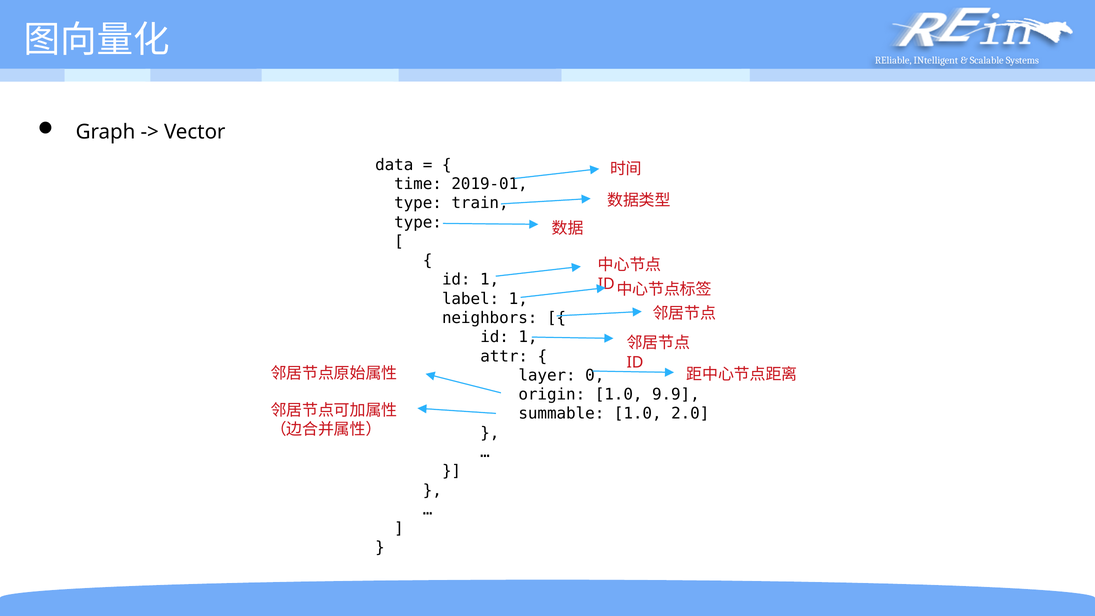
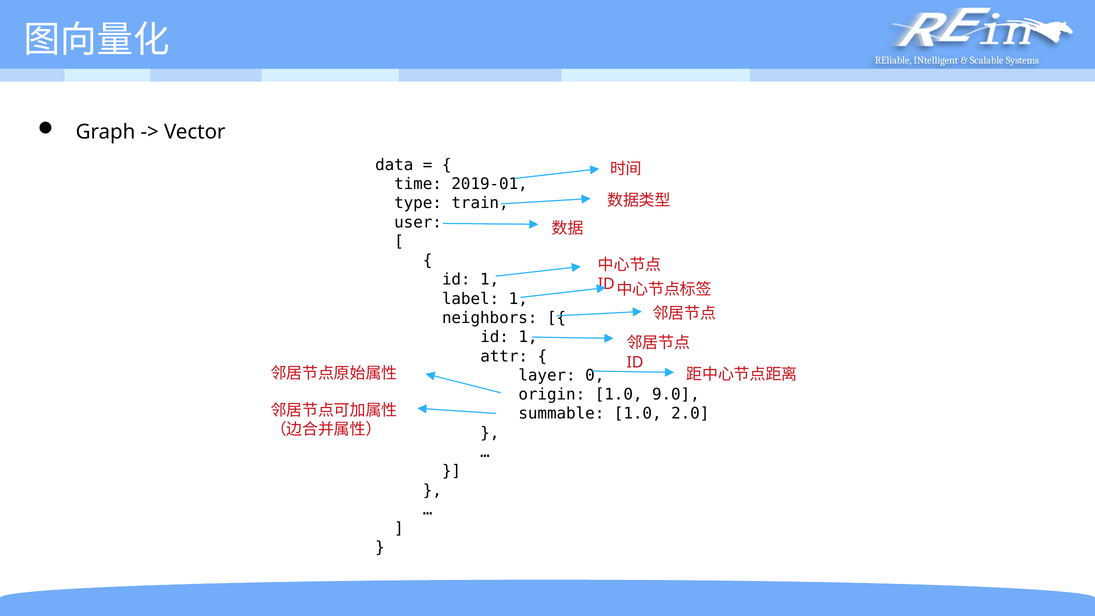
type: type -> user (418, 222)
9.9: 9.9 -> 9.0 (676, 395)
